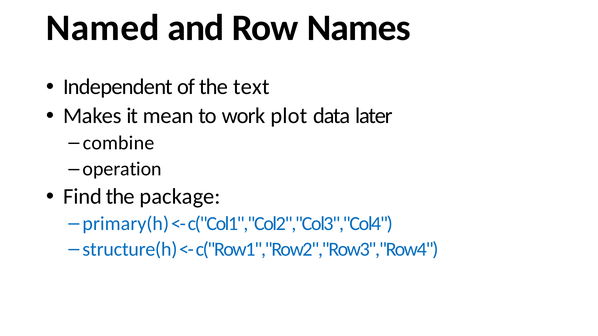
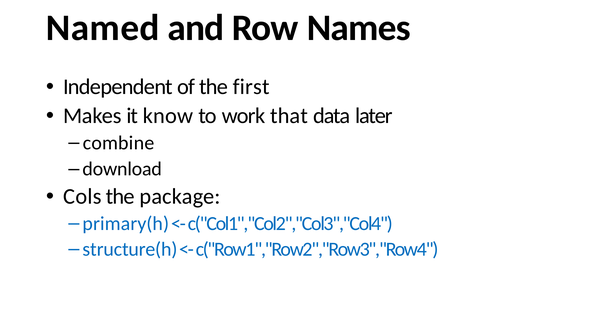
text: text -> first (251, 87)
mean: mean -> know (168, 116)
plot: plot -> that (289, 116)
operation: operation -> download (122, 169)
Find: Find -> Cols (82, 197)
